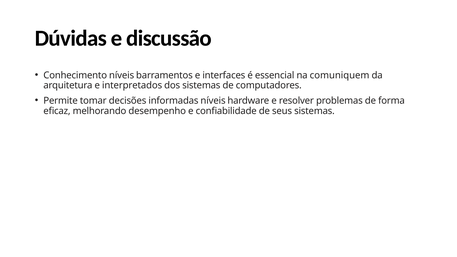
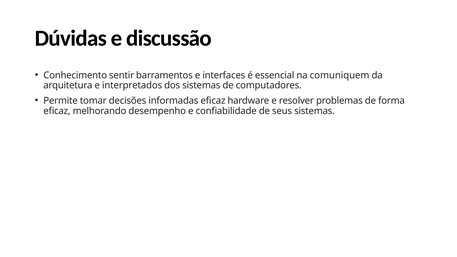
Conhecimento níveis: níveis -> sentir (122, 75)
informadas níveis: níveis -> eficaz (213, 101)
